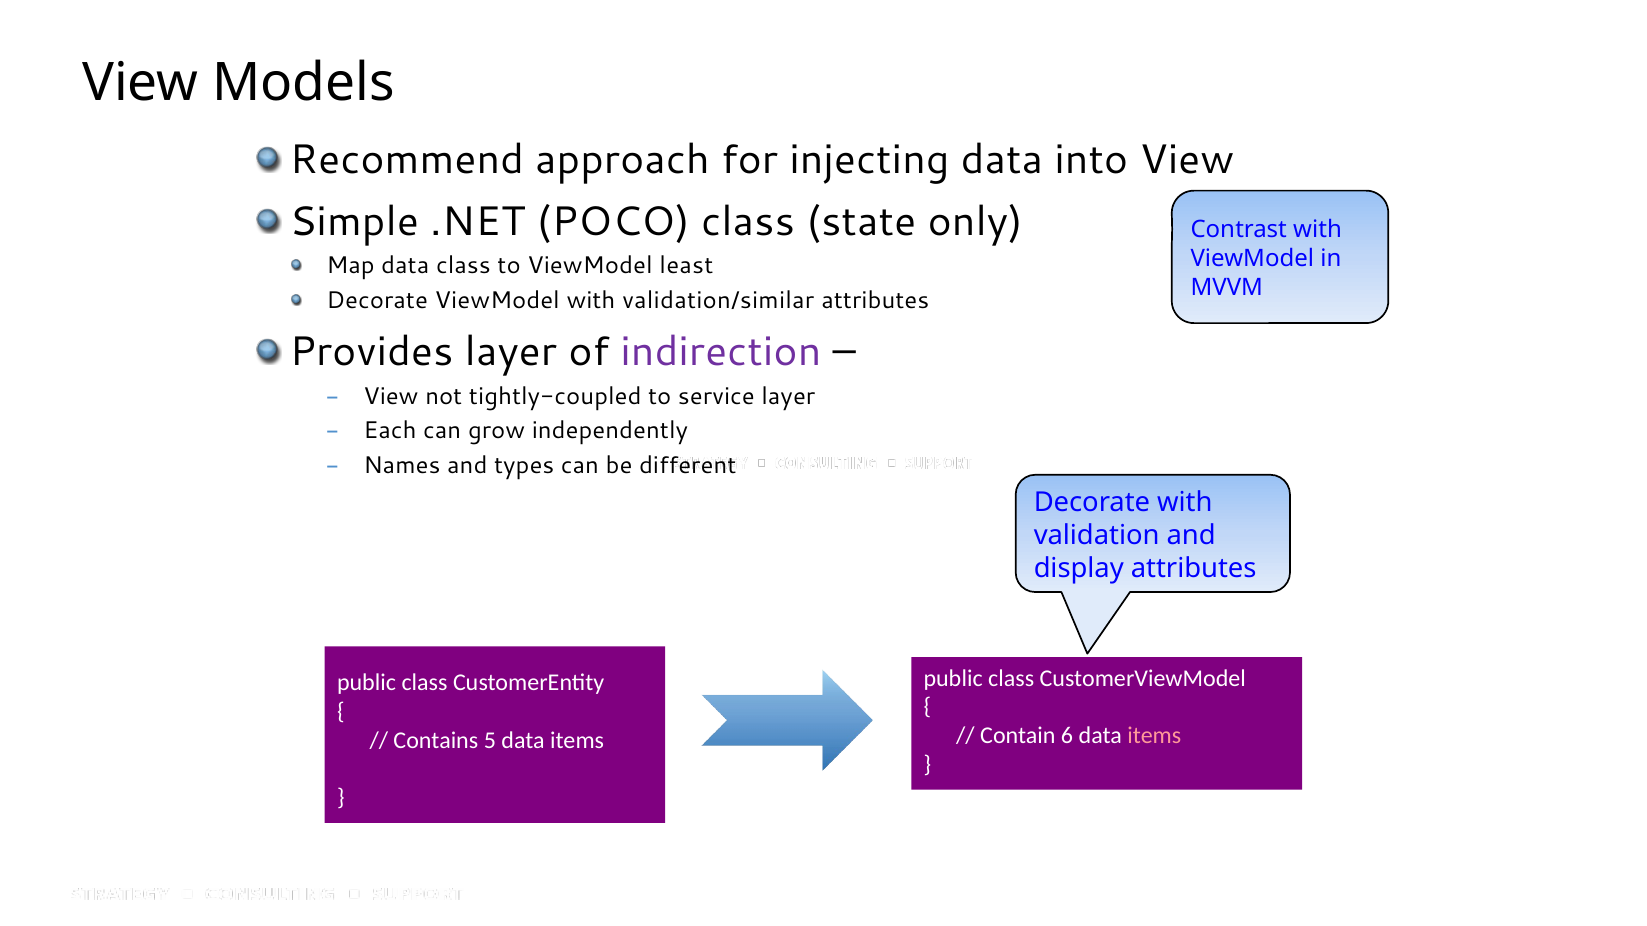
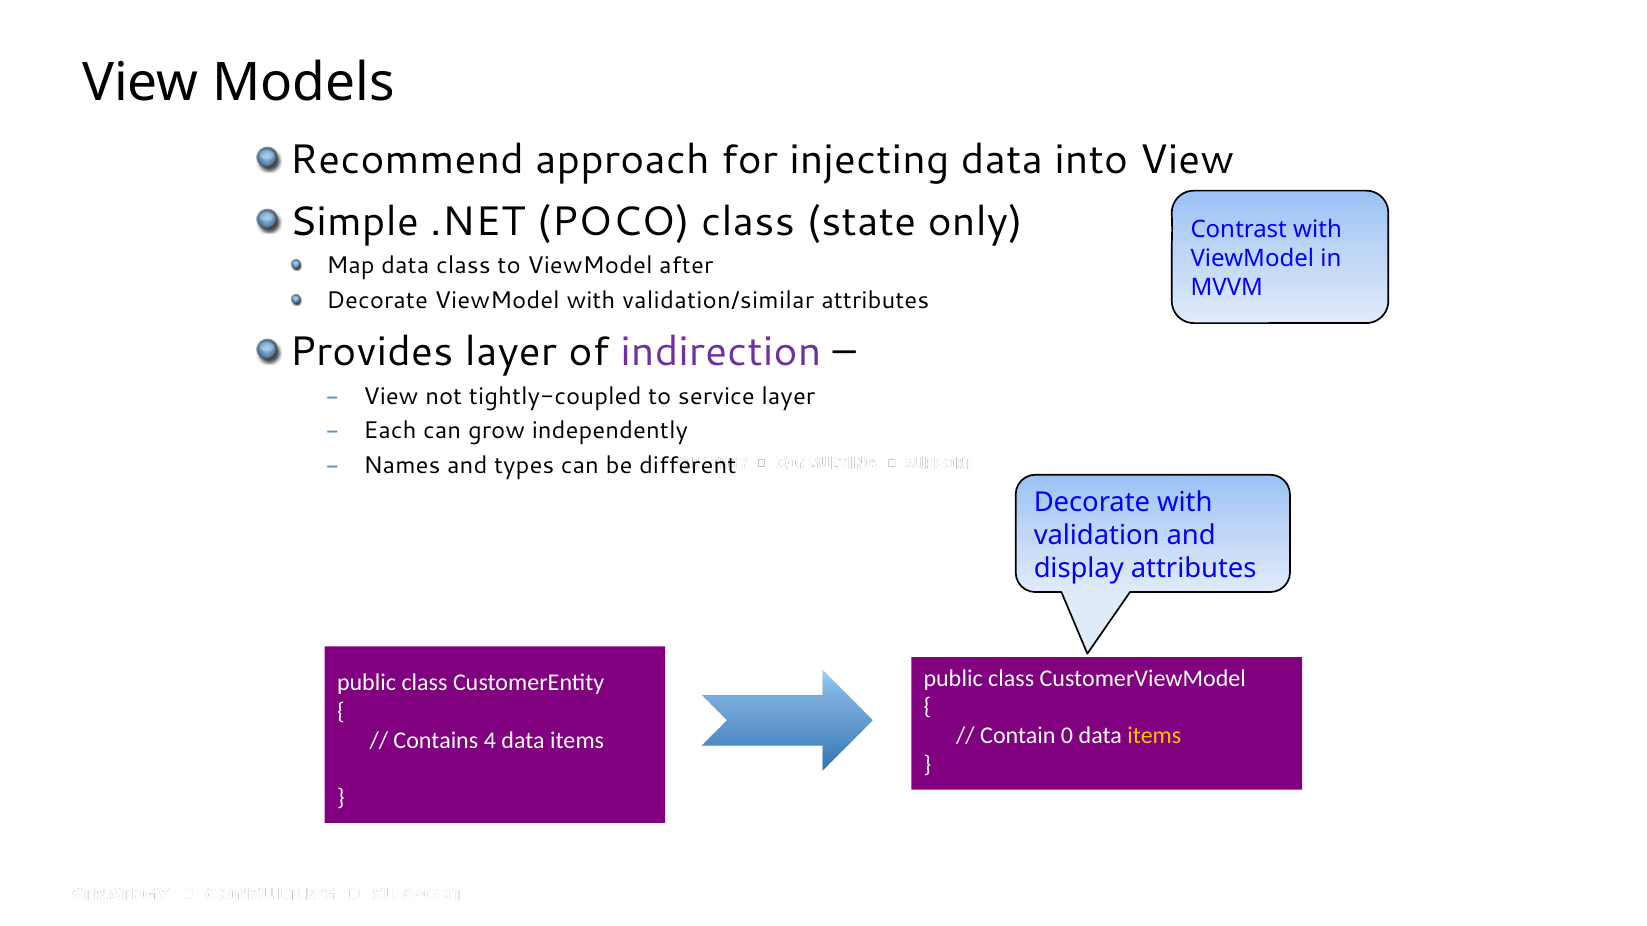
least: least -> after (686, 266)
6: 6 -> 0 (1067, 736)
items colour: pink -> yellow (1154, 736)
5: 5 -> 4 (490, 741)
